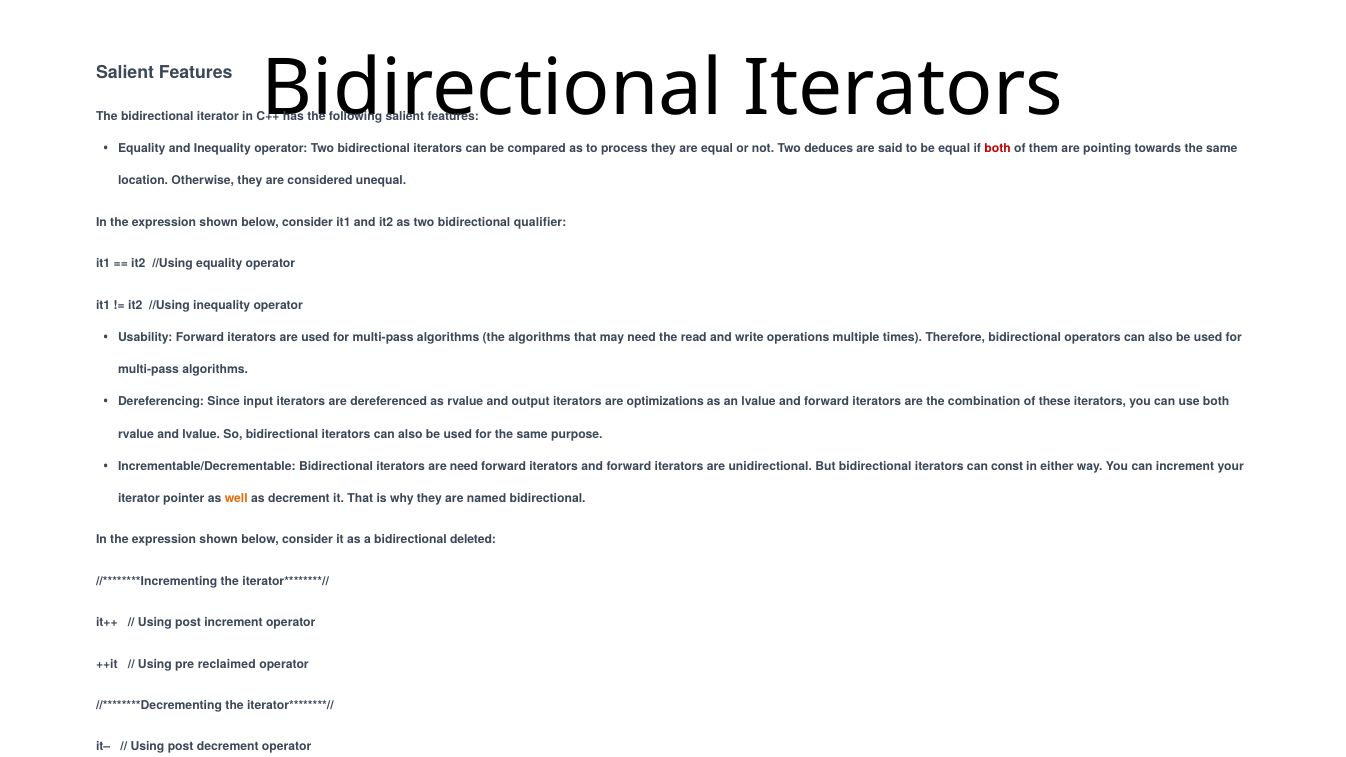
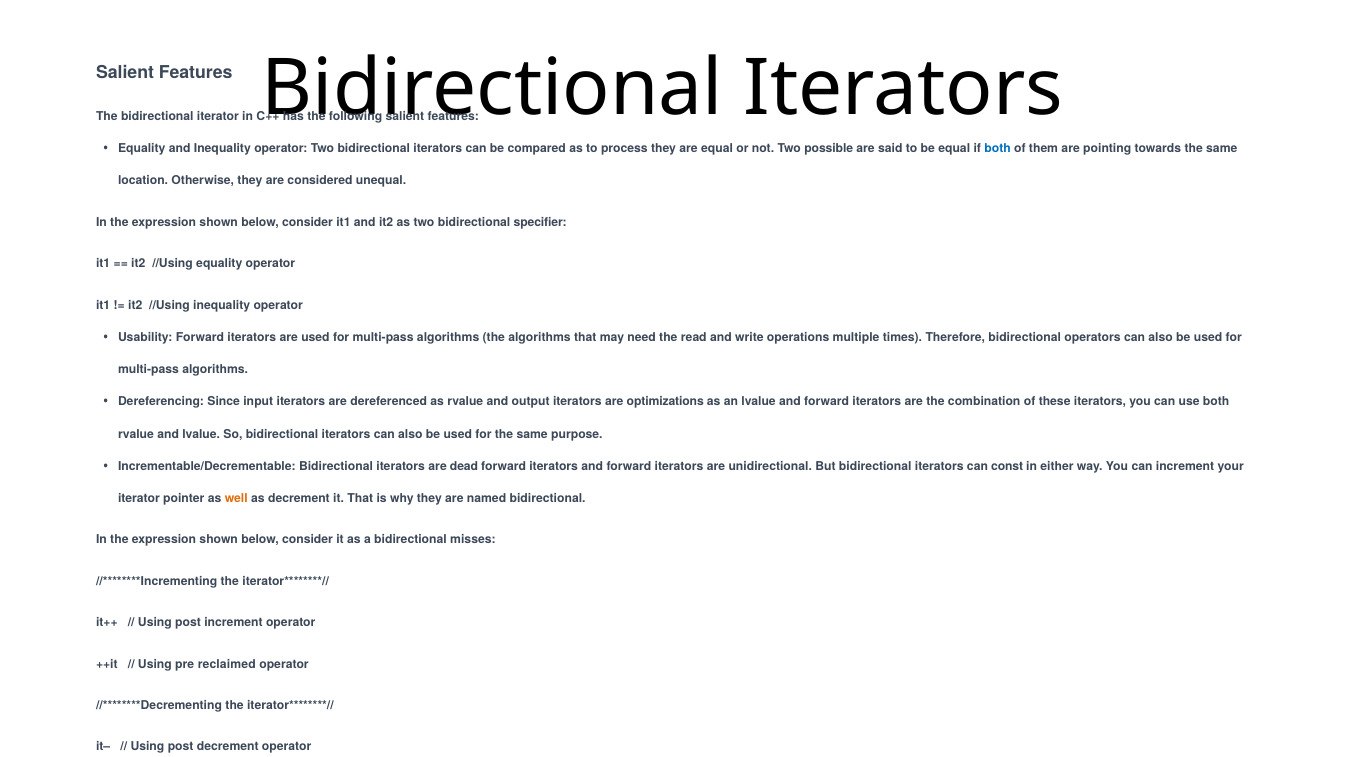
deduces: deduces -> possible (829, 149)
both colour: red -> blue (998, 149)
qualifier: qualifier -> specifier (540, 222)
are need: need -> dead (464, 466)
deleted: deleted -> misses (473, 540)
